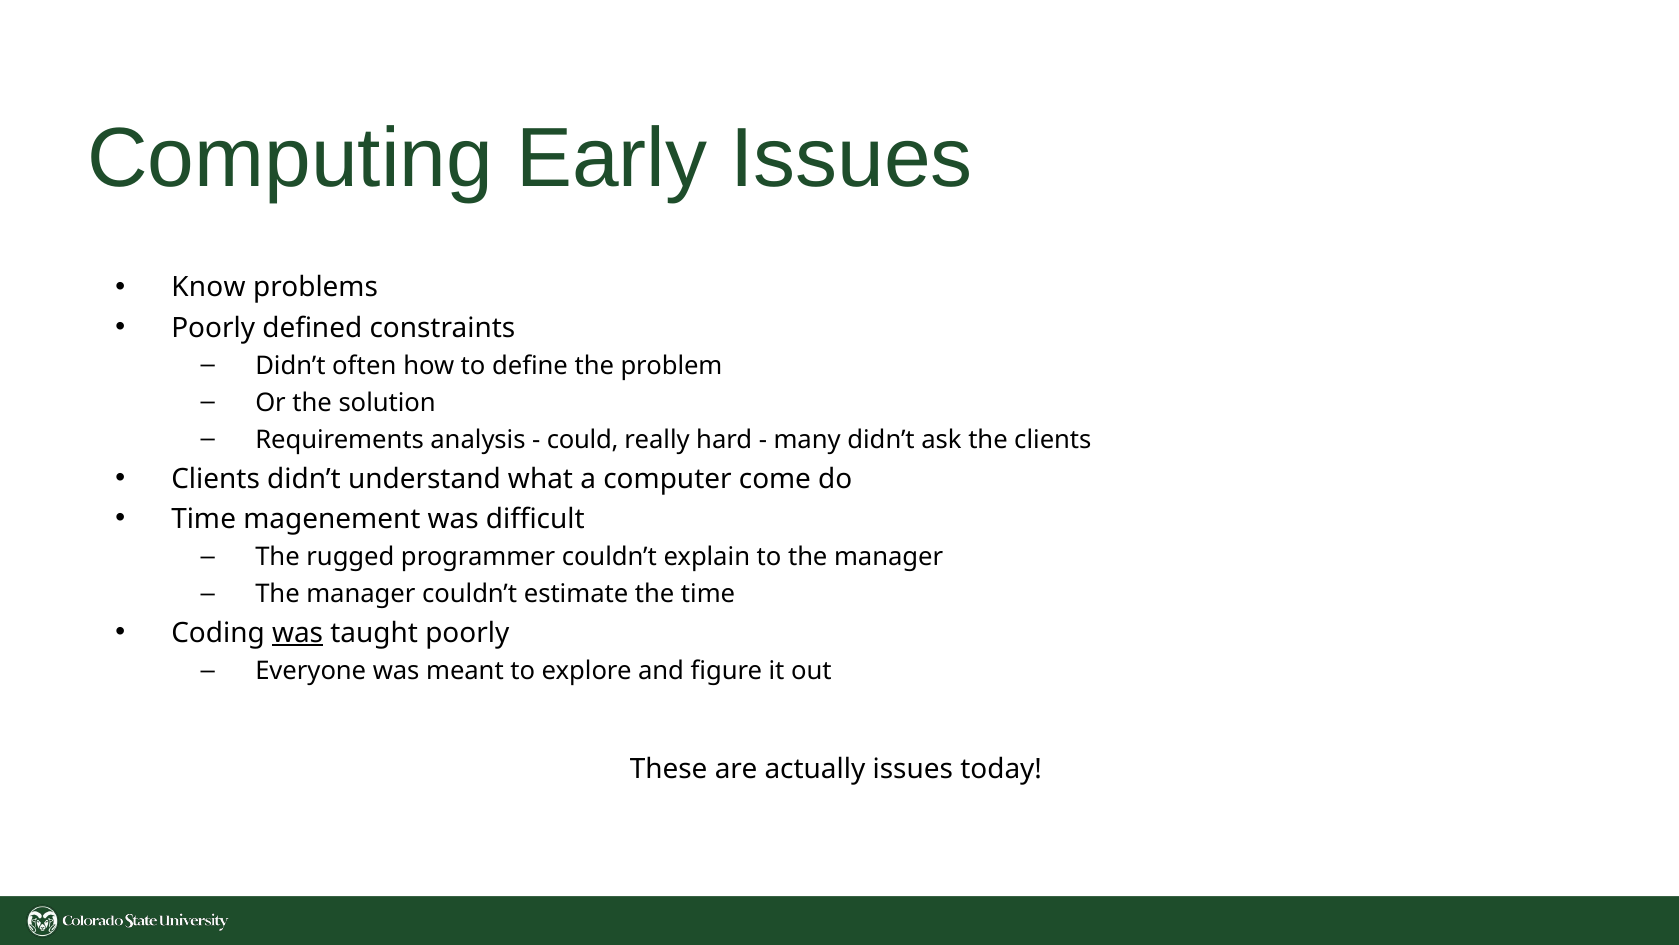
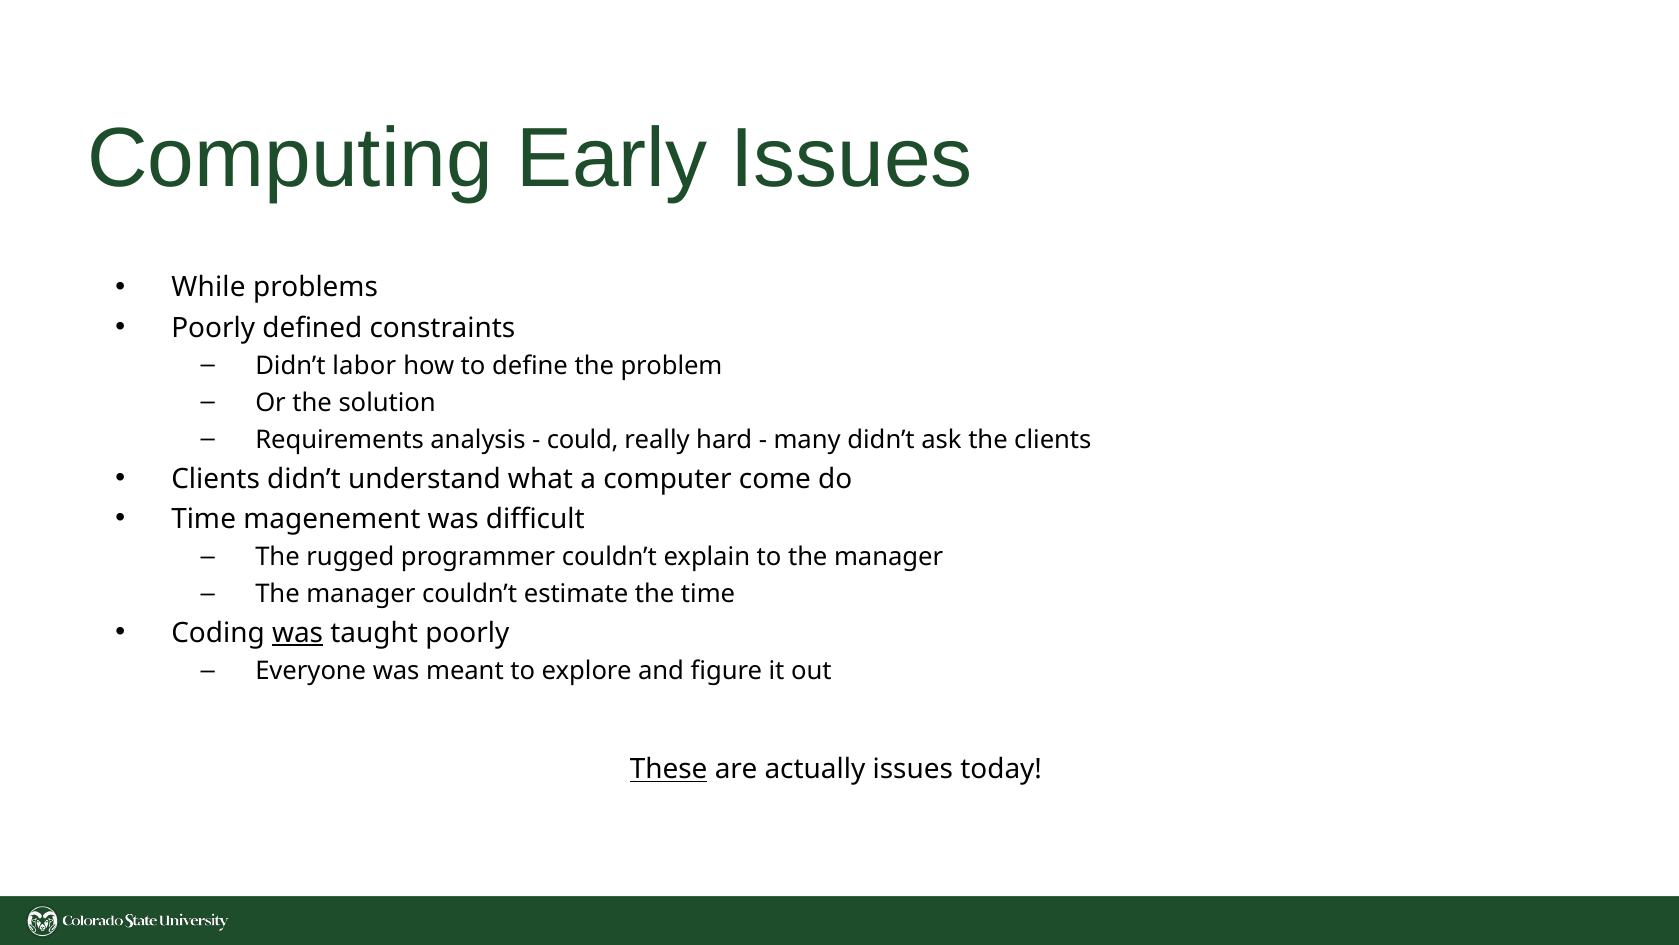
Know: Know -> While (209, 287)
often: often -> labor (364, 366)
These underline: none -> present (669, 769)
